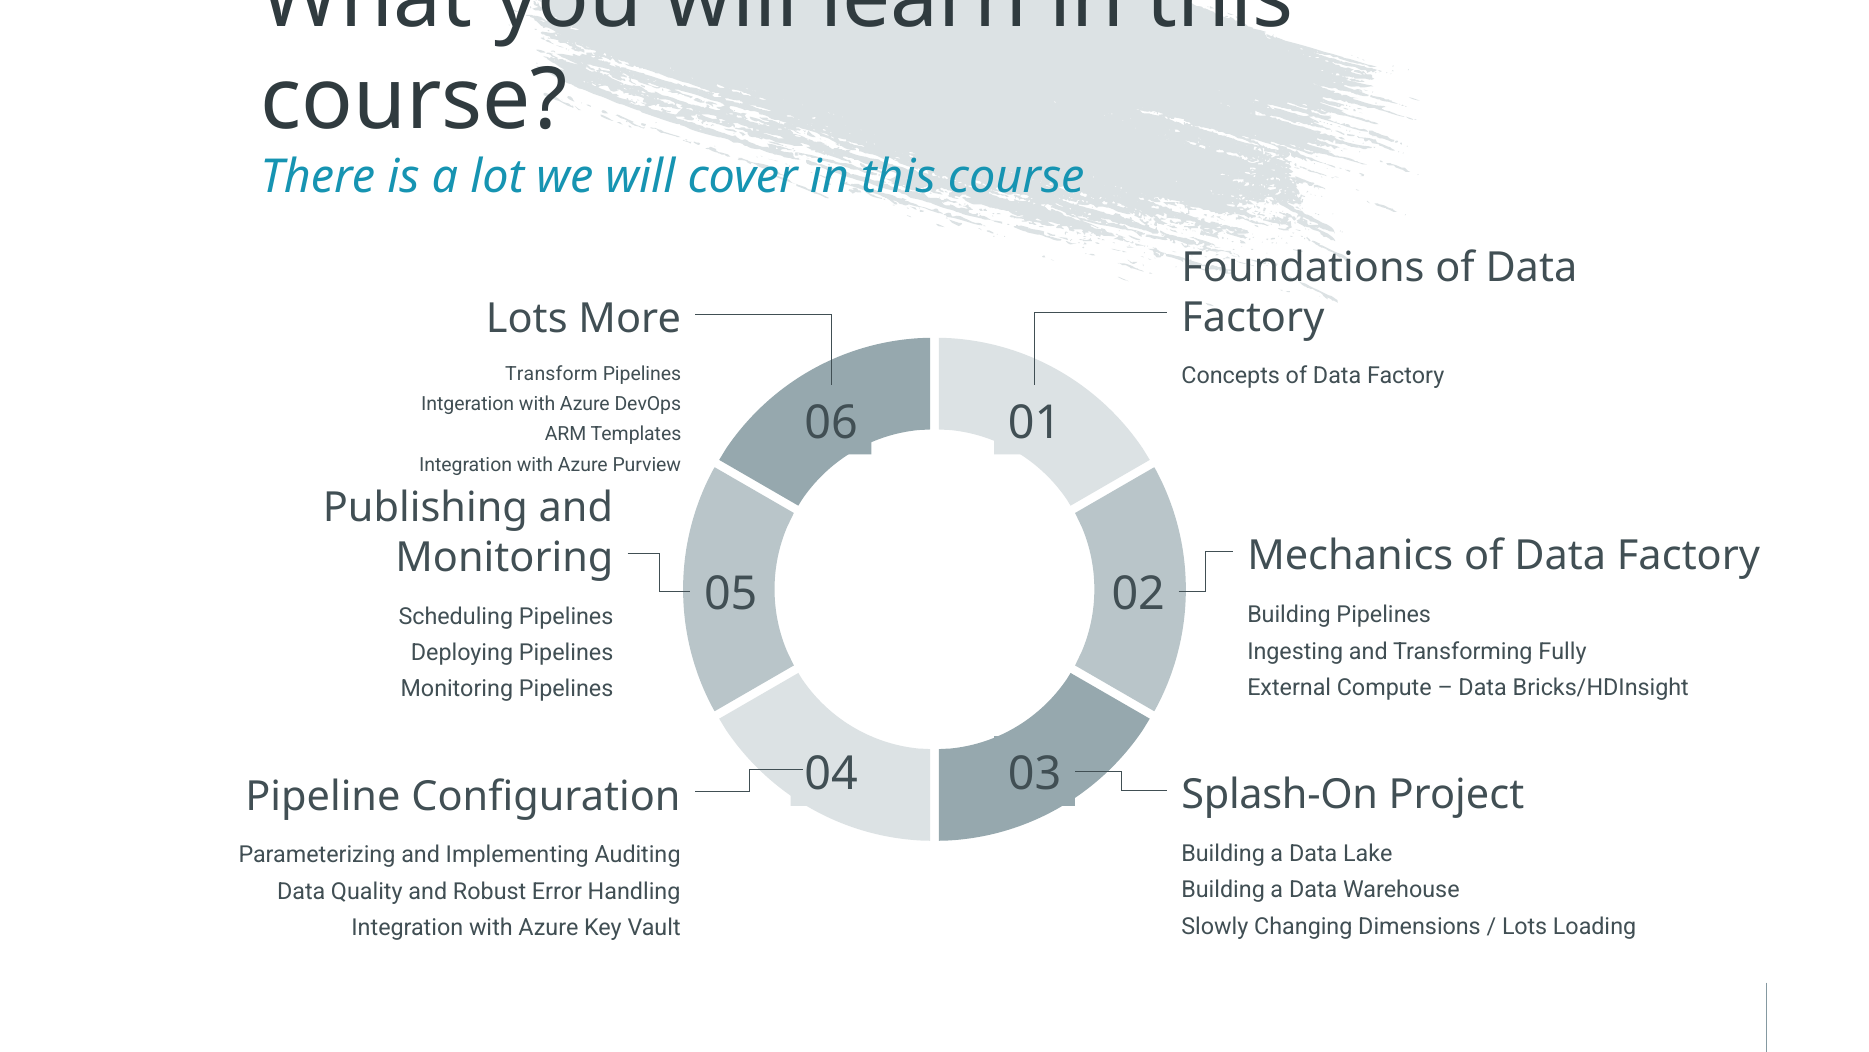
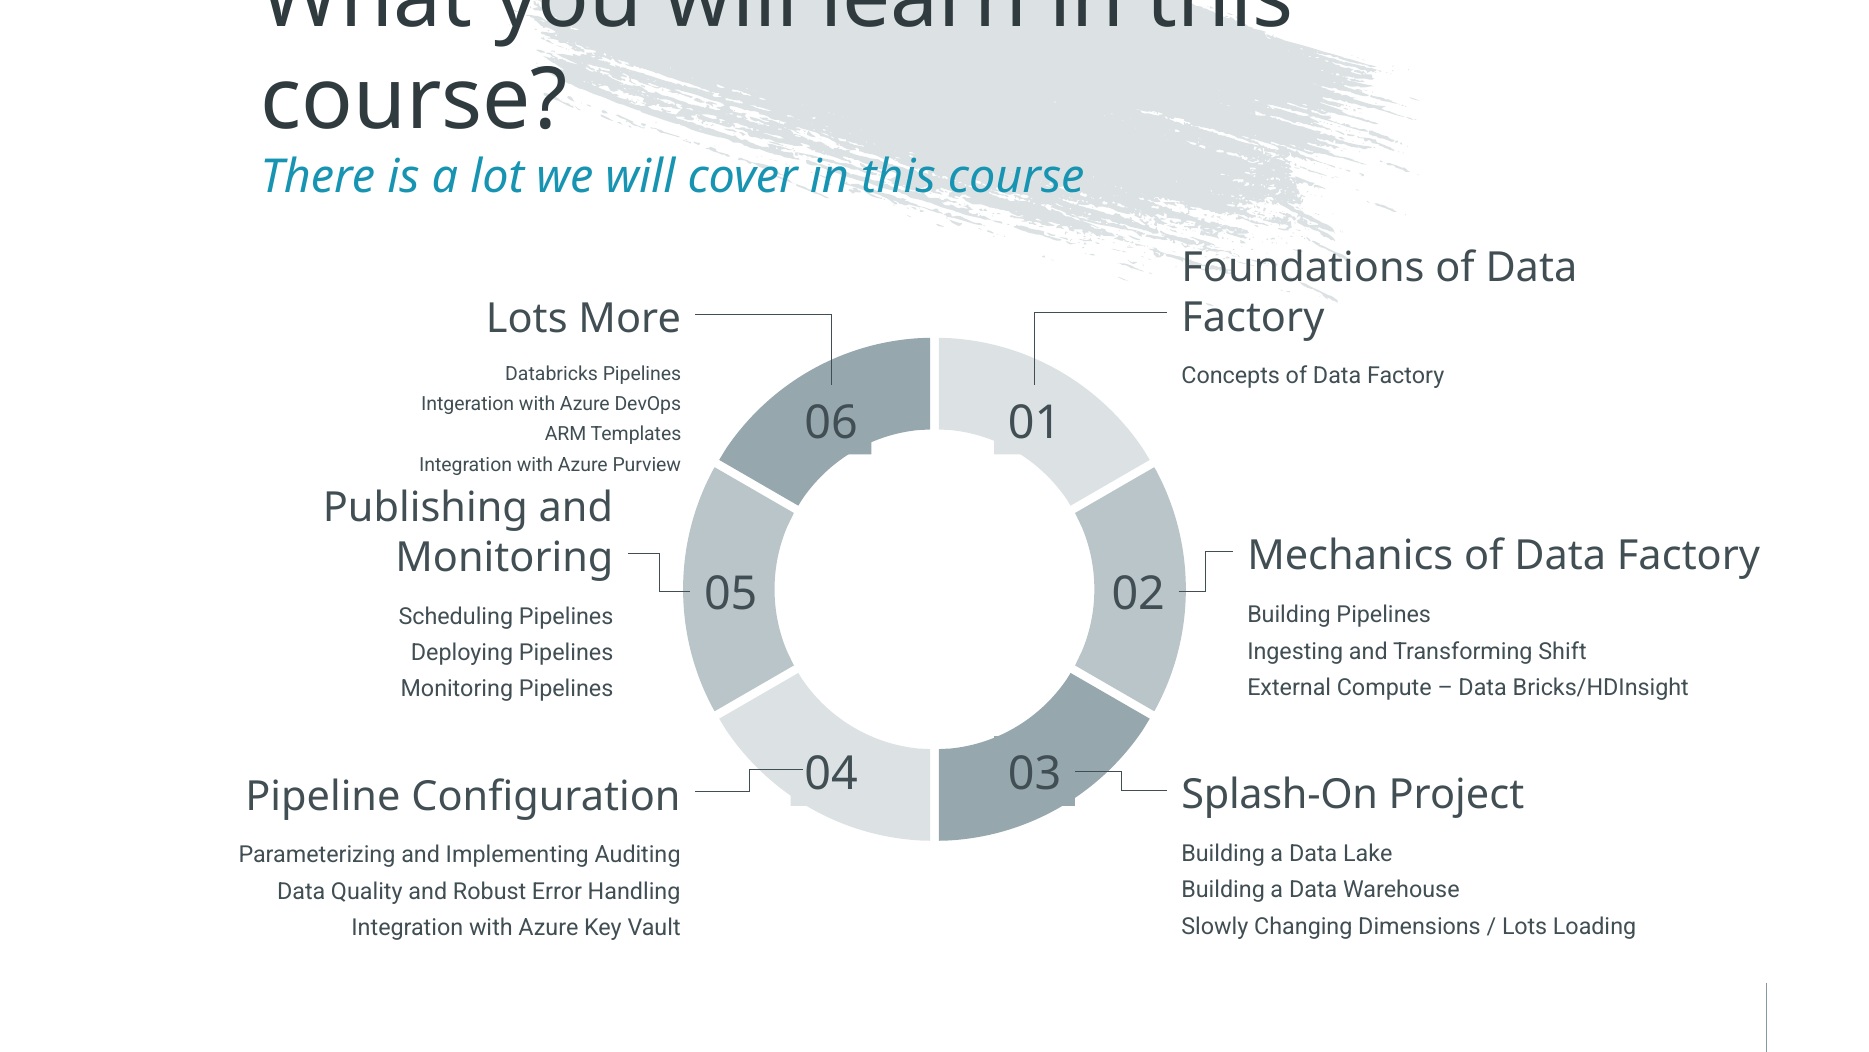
Transform: Transform -> Databricks (552, 373)
Fully: Fully -> Shift (1562, 651)
